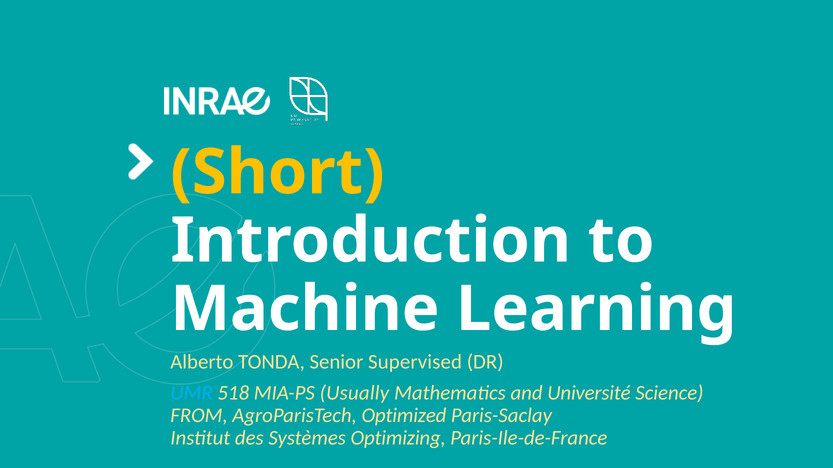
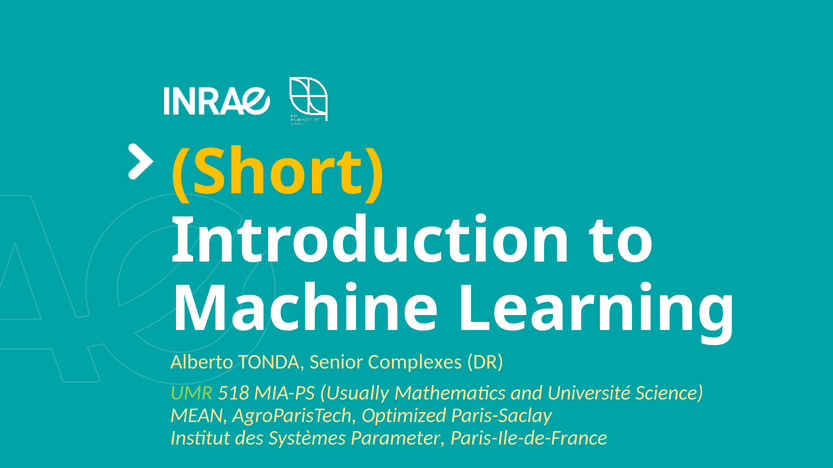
Supervised: Supervised -> Complexes (415, 362)
UMR colour: light blue -> light green (192, 393)
FROM: FROM -> MEAN (199, 416)
Optimizing: Optimizing -> Parameter (398, 438)
